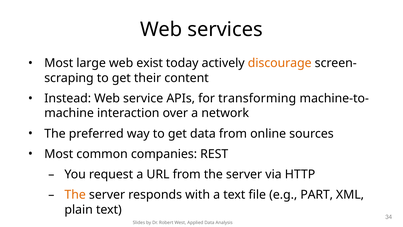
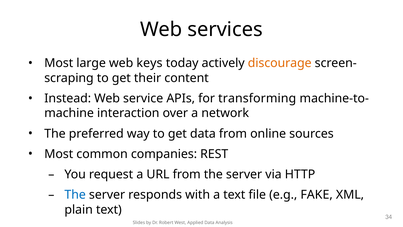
exist: exist -> keys (150, 63)
The colour: orange -> blue (75, 195)
PART: PART -> FAKE (317, 195)
